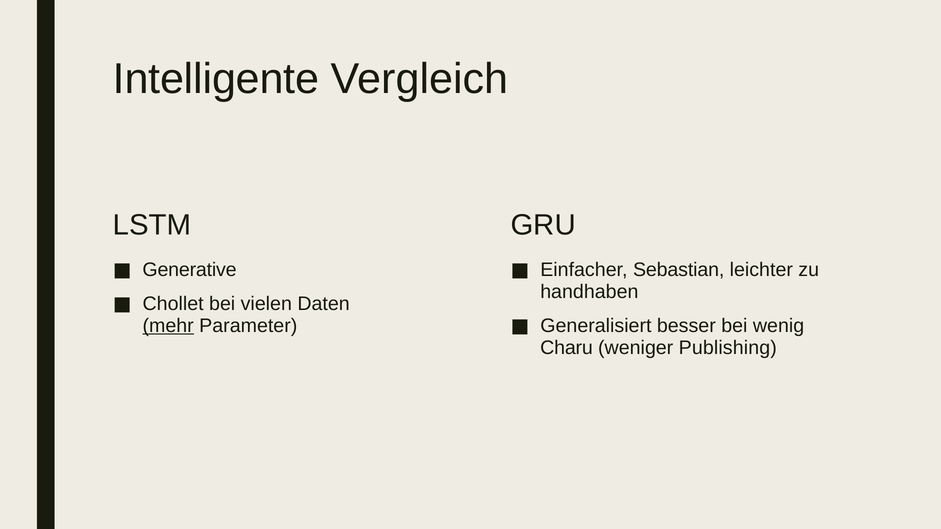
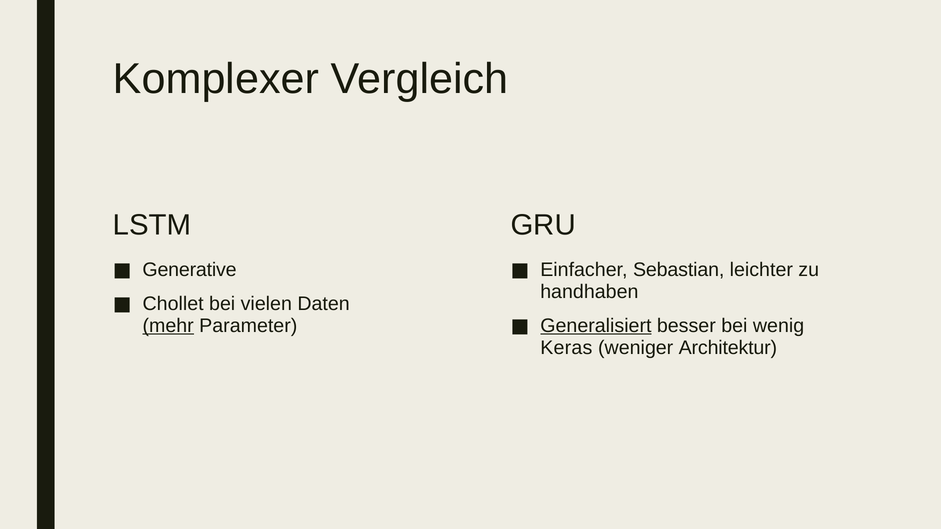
Intelligente: Intelligente -> Komplexer (216, 79)
Generalisiert underline: none -> present (596, 326)
Charu: Charu -> Keras (566, 348)
Publishing: Publishing -> Architektur (728, 348)
